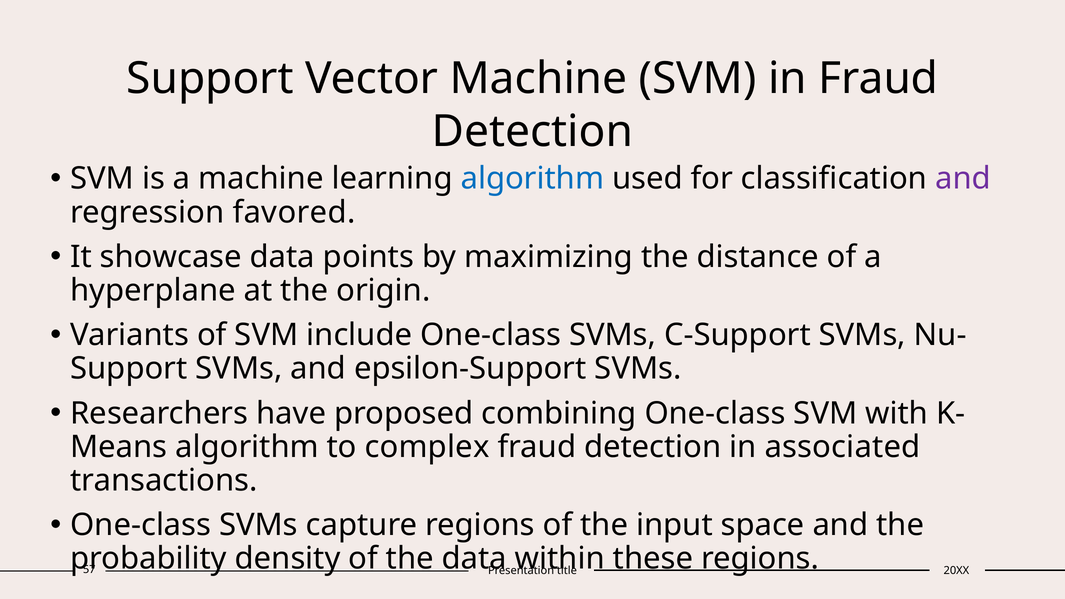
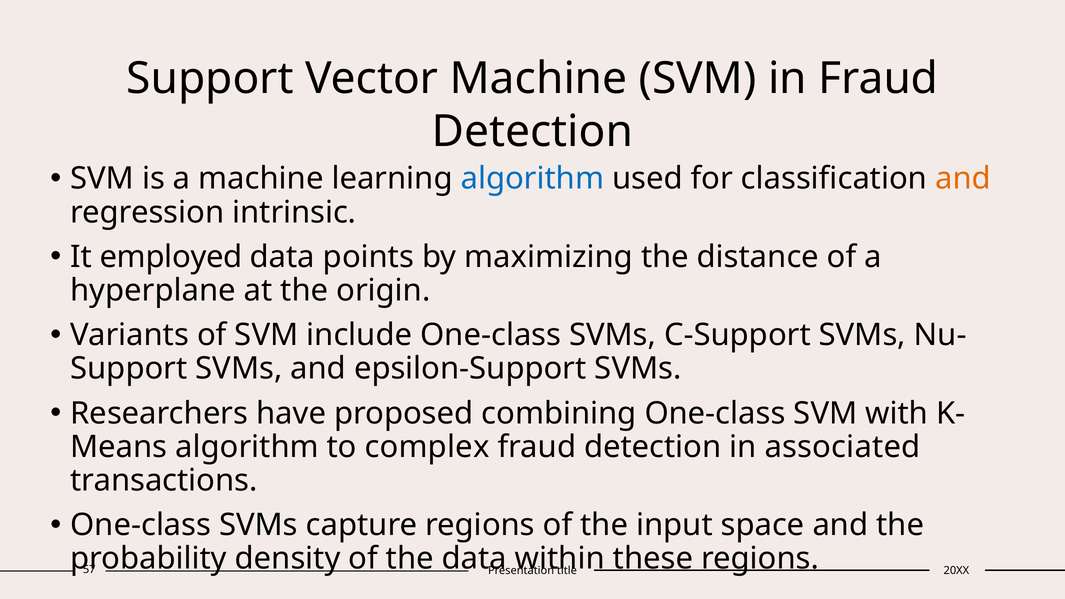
and colour: purple -> orange (963, 179)
favored: favored -> intrinsic (294, 212)
showcase: showcase -> employed (171, 257)
